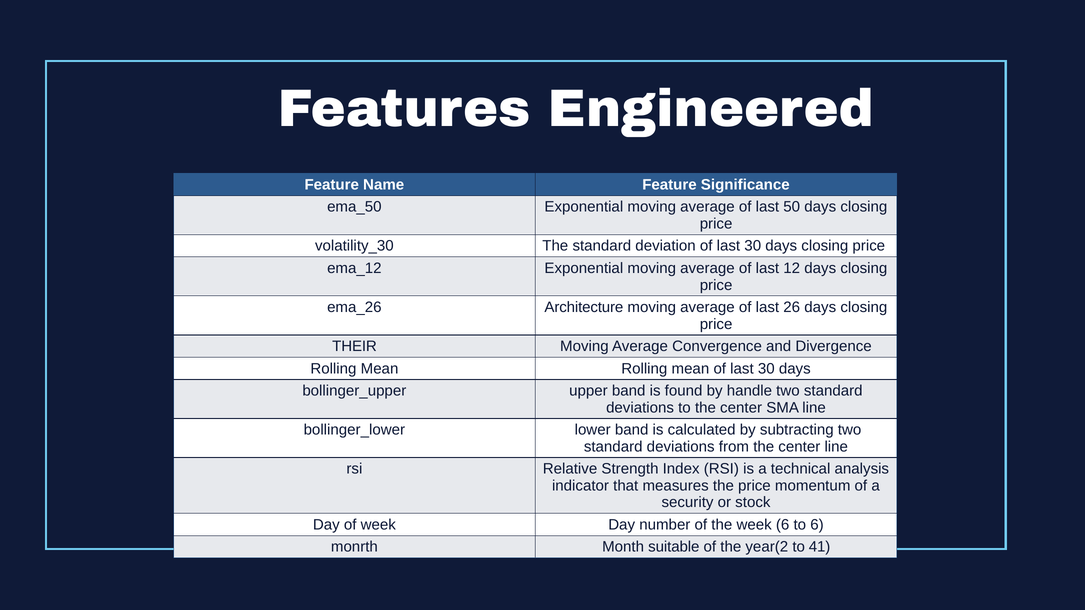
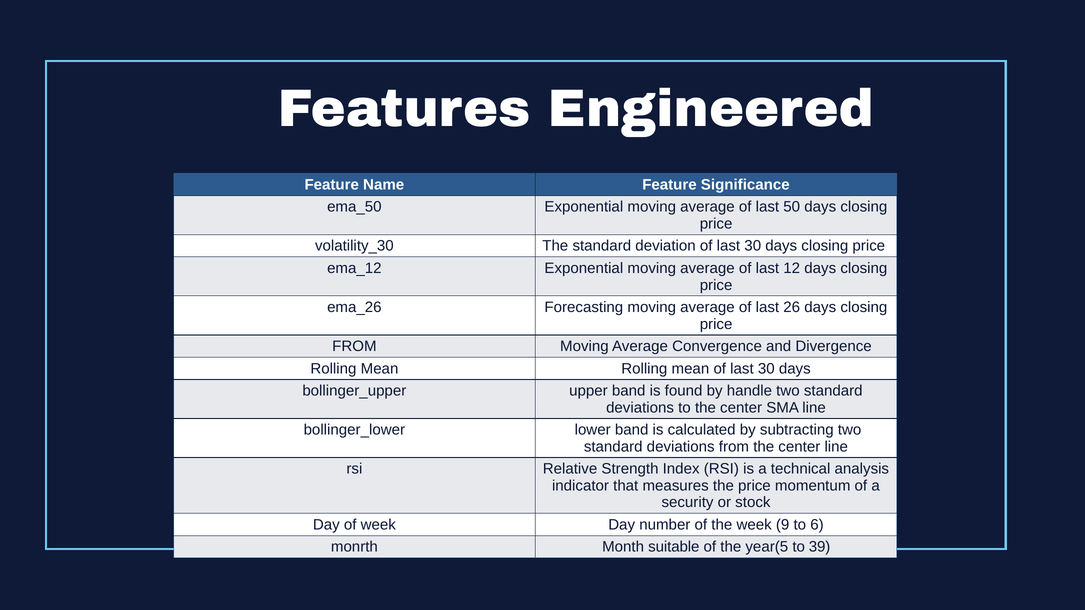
Architecture: Architecture -> Forecasting (584, 307)
THEIR: THEIR -> FROM (354, 347)
week 6: 6 -> 9 (783, 525)
year(2: year(2 -> year(5 (767, 547)
41: 41 -> 39 (820, 547)
